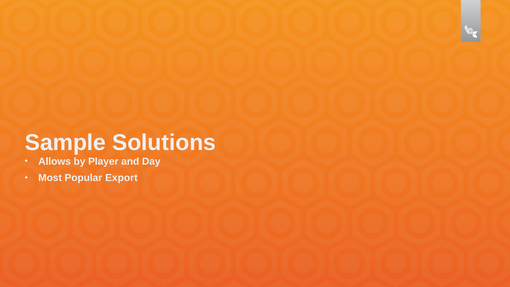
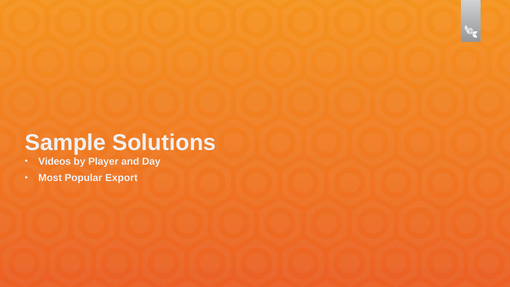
Allows: Allows -> Videos (55, 161)
